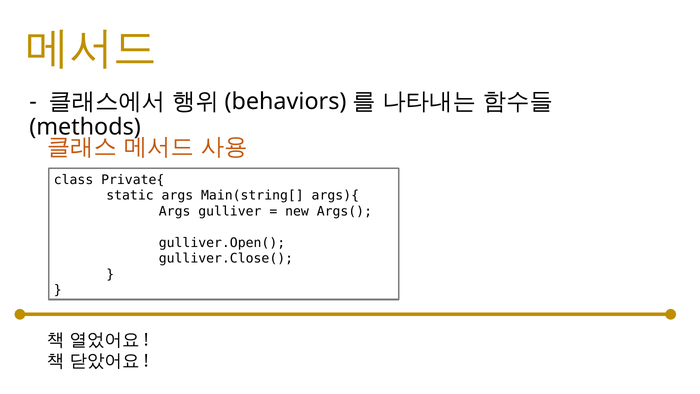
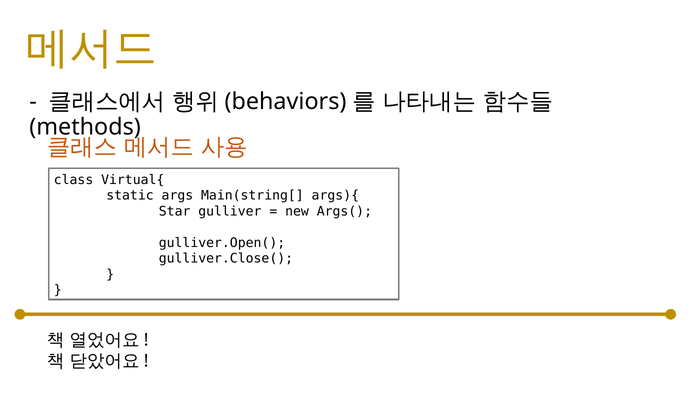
Private{: Private{ -> Virtual{ (133, 180)
Args: Args -> Star (175, 211)
